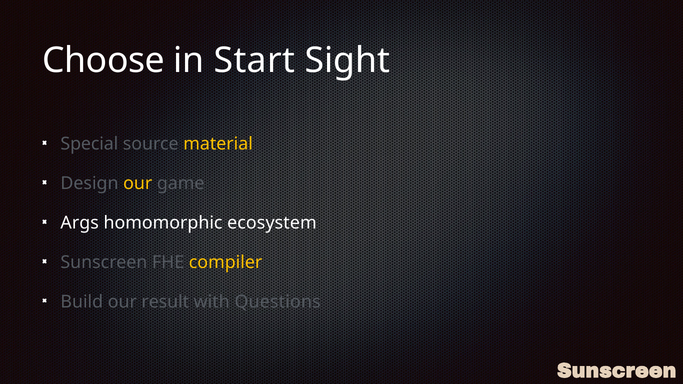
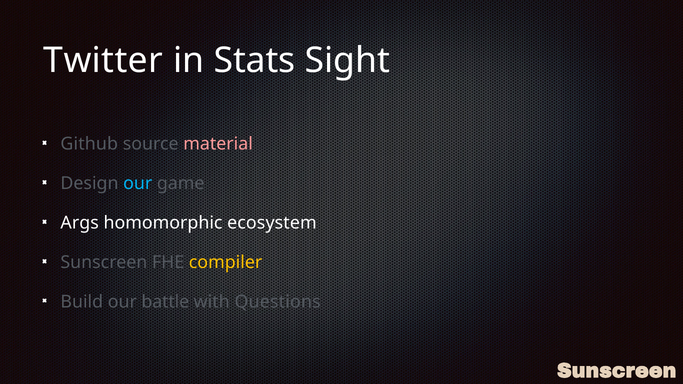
Choose: Choose -> Twitter (103, 60)
Start: Start -> Stats (255, 60)
Special: Special -> Github (89, 144)
material colour: yellow -> pink (218, 144)
our colour: yellow -> light blue (138, 184)
result: result -> battle (165, 302)
